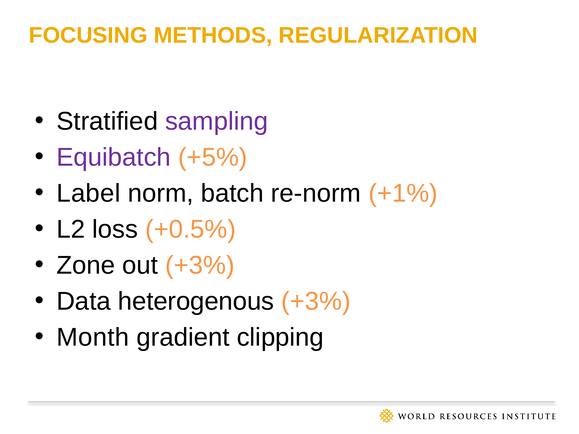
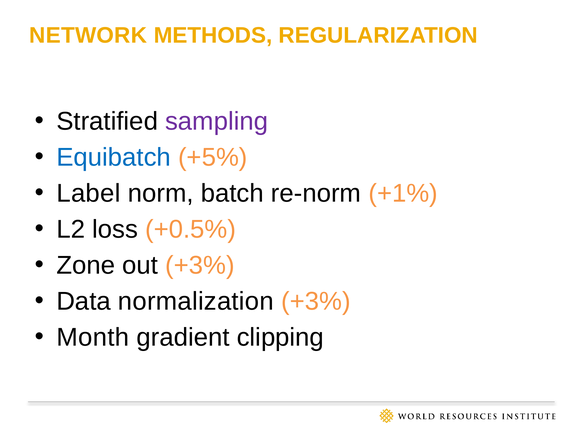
FOCUSING: FOCUSING -> NETWORK (88, 35)
Equibatch colour: purple -> blue (114, 158)
heterogenous: heterogenous -> normalization (196, 302)
